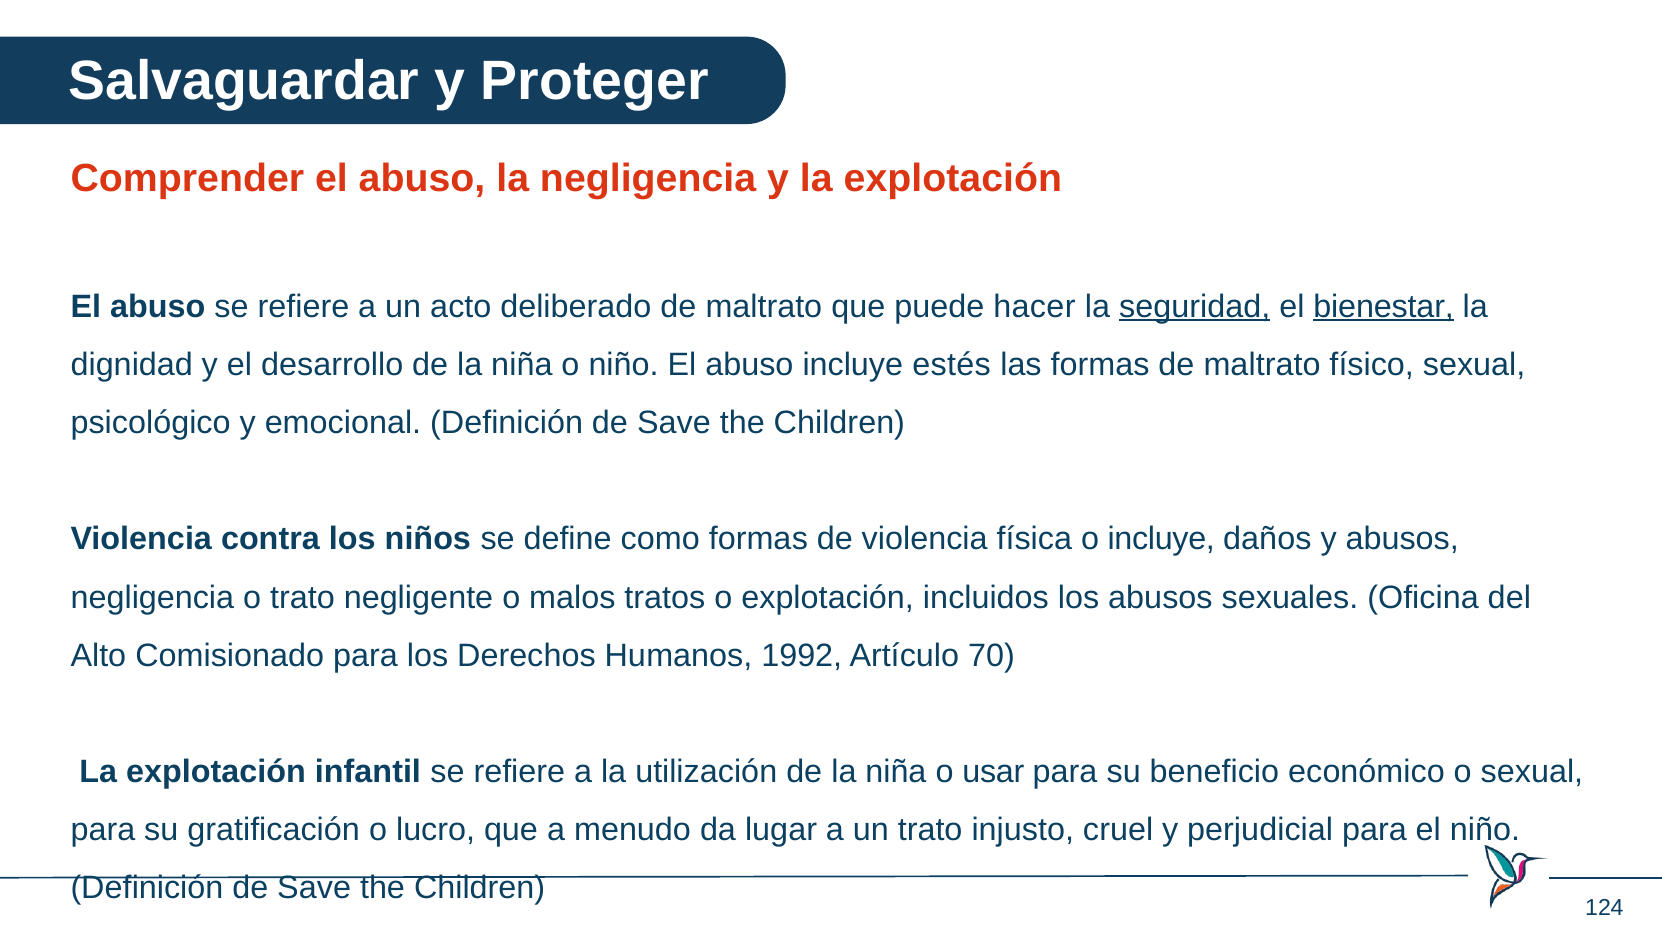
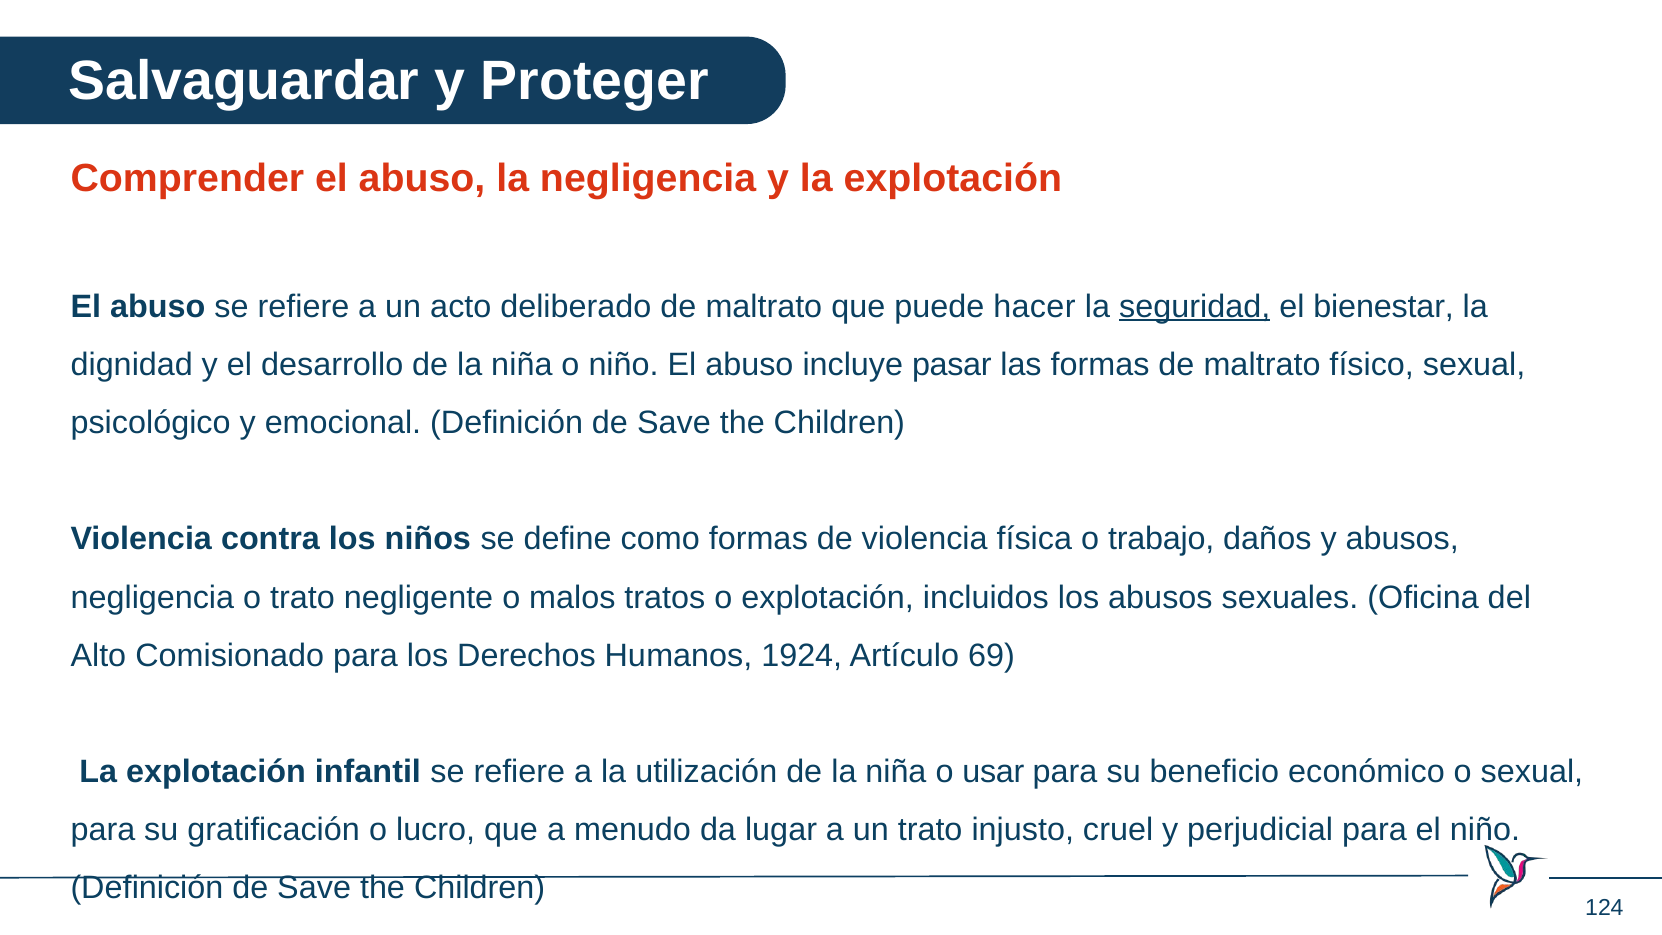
bienestar underline: present -> none (1384, 306)
estés: estés -> pasar (952, 365)
o incluye: incluye -> trabajo (1161, 539)
1992: 1992 -> 1924 (802, 656)
70: 70 -> 69 (992, 656)
